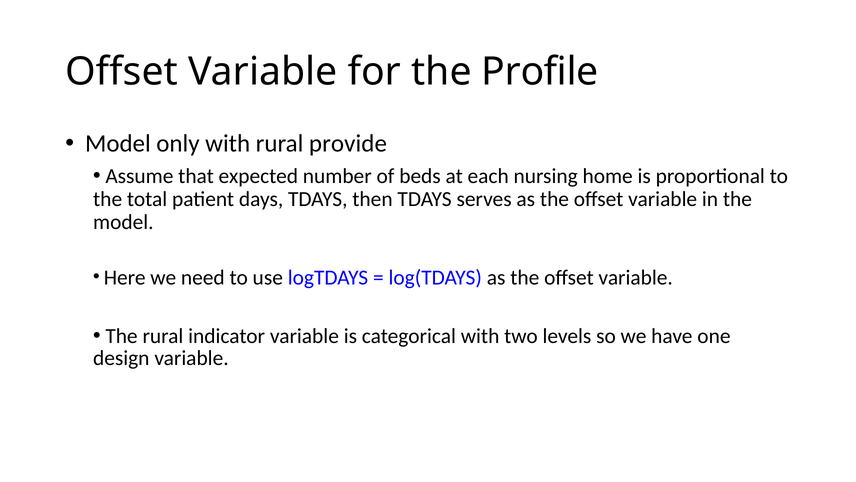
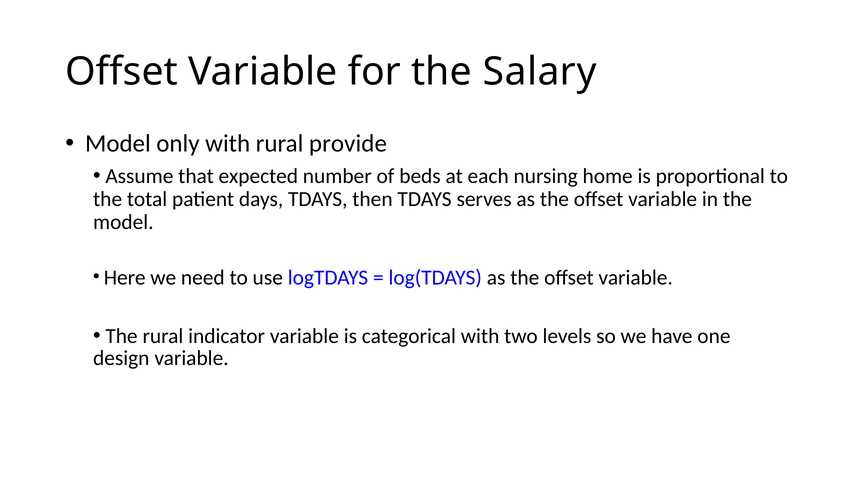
Profile: Profile -> Salary (540, 72)
